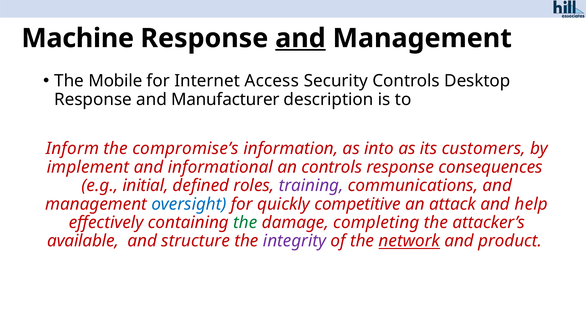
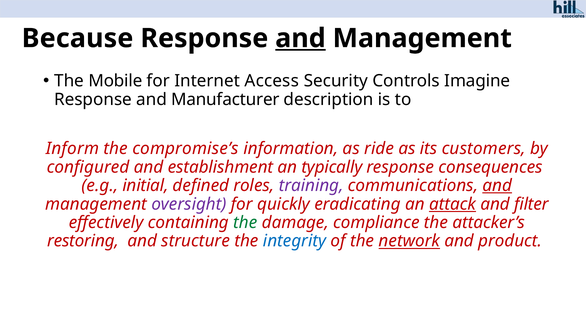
Machine: Machine -> Because (77, 38)
Desktop: Desktop -> Imagine (477, 81)
into: into -> ride (379, 148)
implement: implement -> configured (88, 167)
informational: informational -> establishment (220, 167)
an controls: controls -> typically (332, 167)
and underline: none -> present (497, 185)
oversight colour: blue -> purple (189, 204)
competitive: competitive -> eradicating (357, 204)
attack underline: none -> present (453, 204)
help: help -> filter (531, 204)
completing: completing -> compliance (376, 222)
available: available -> restoring (83, 241)
integrity colour: purple -> blue (295, 241)
